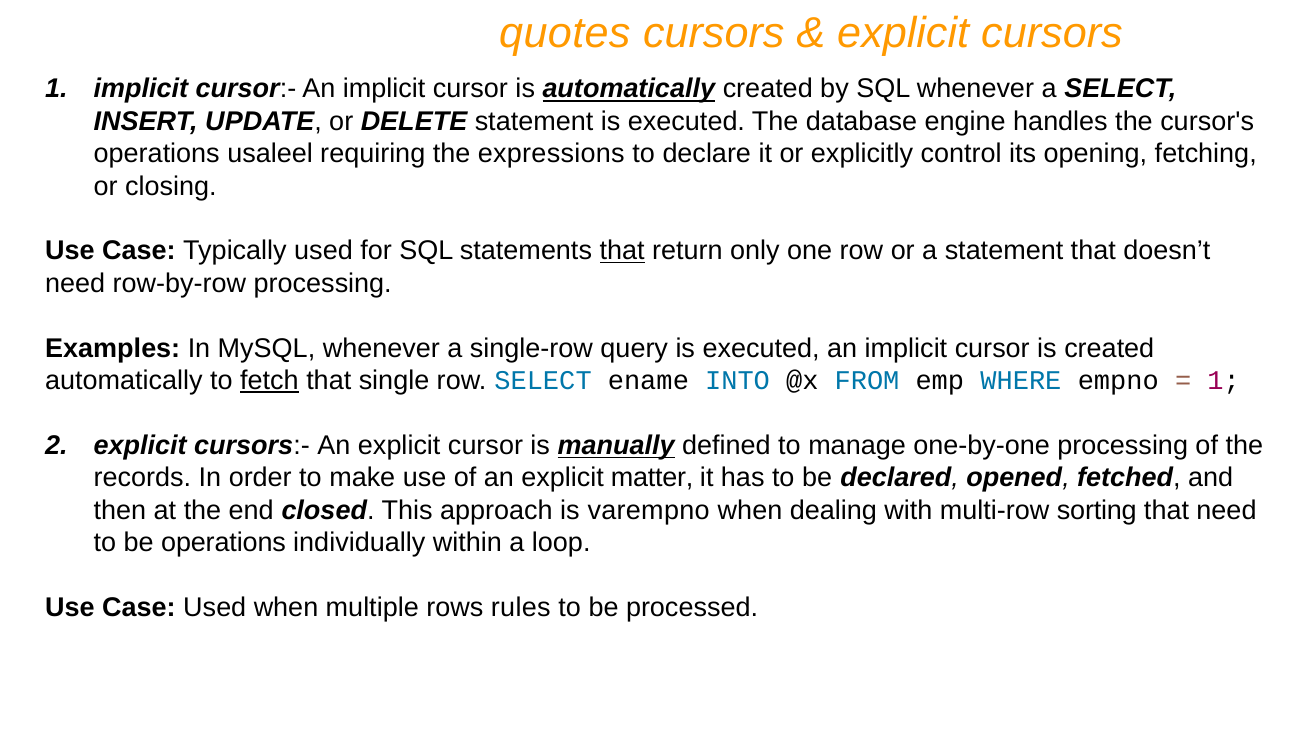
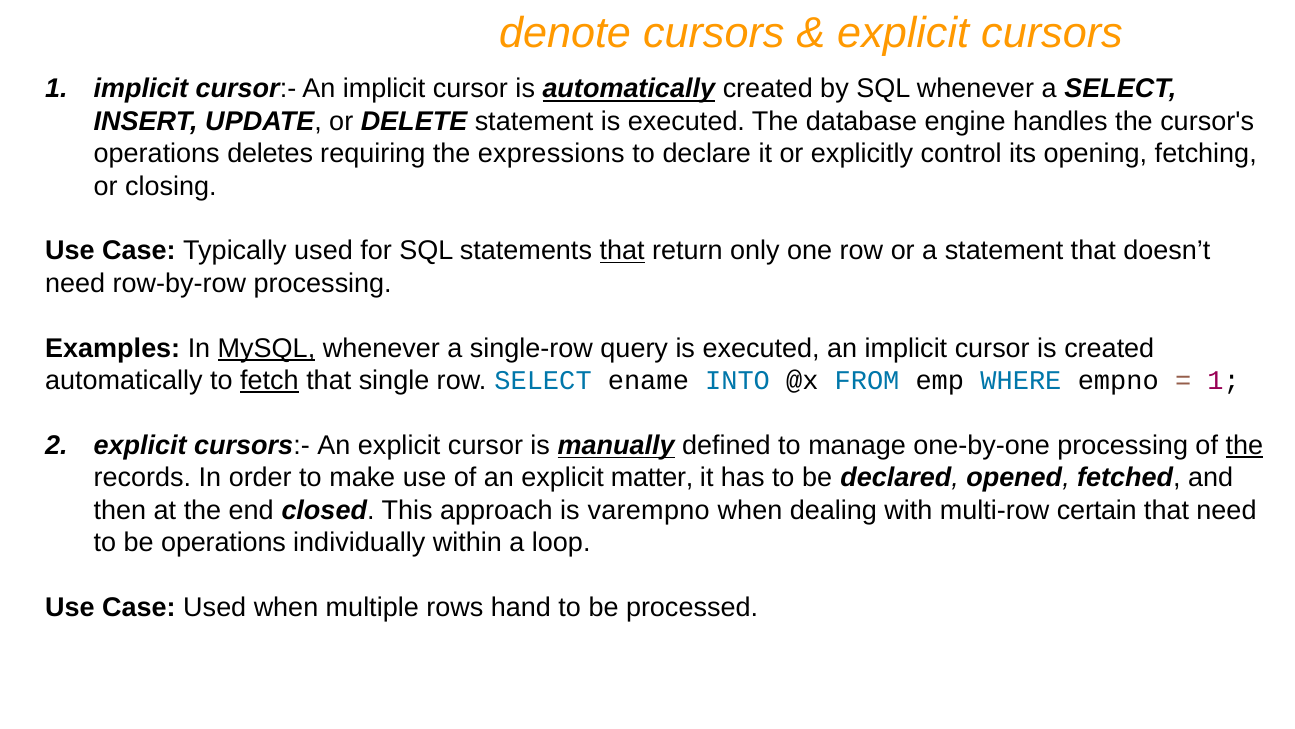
quotes: quotes -> denote (565, 34)
usaleel: usaleel -> deletes (270, 154)
MySQL underline: none -> present (266, 348)
the underline: none -> present (1244, 445)
sorting: sorting -> certain (1097, 510)
rules: rules -> hand (521, 607)
